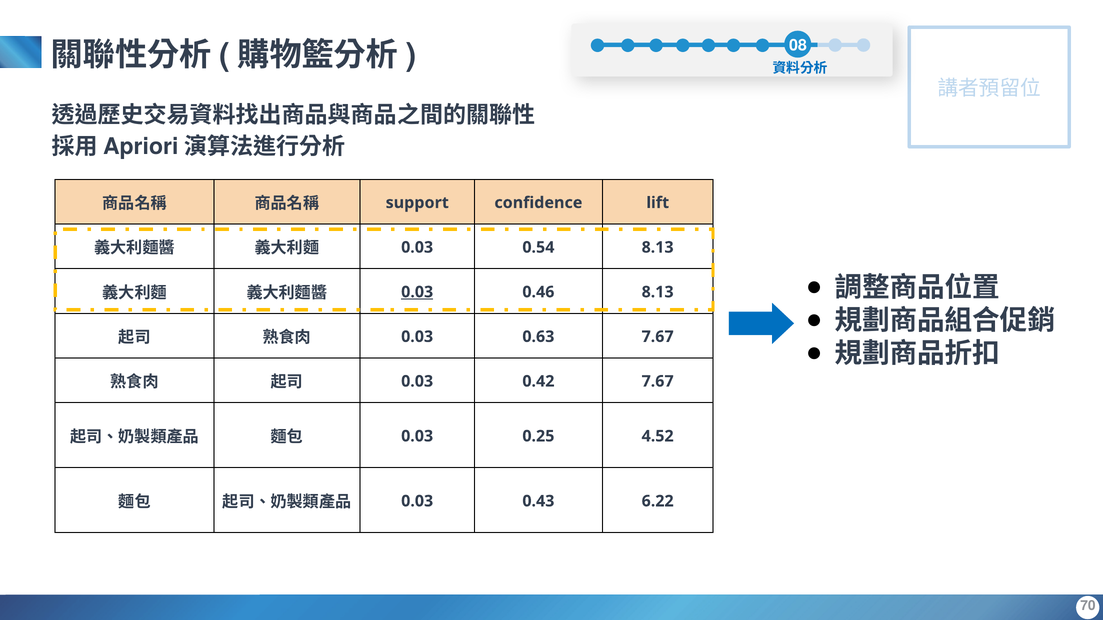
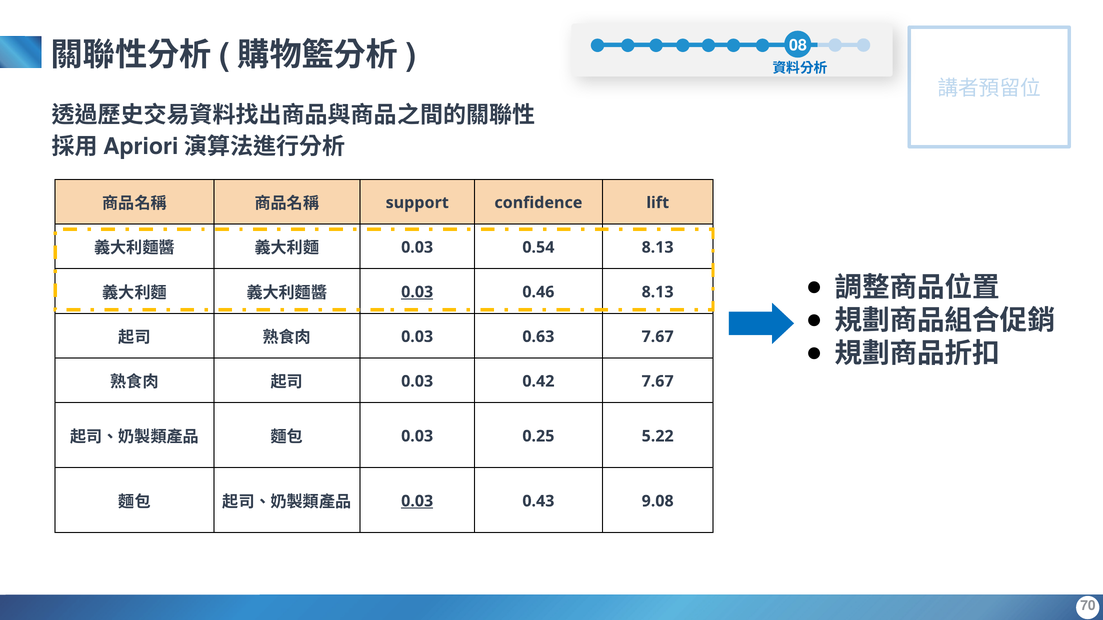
4.52: 4.52 -> 5.22 (658, 436)
0.03 underline: none -> present (417, 501)
6.22: 6.22 -> 9.08 (658, 501)
